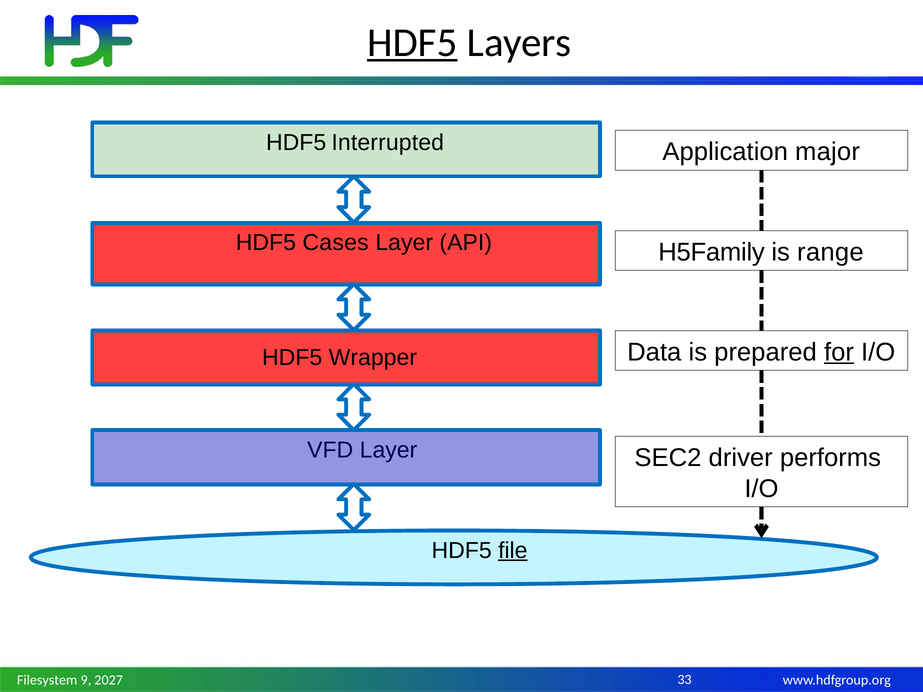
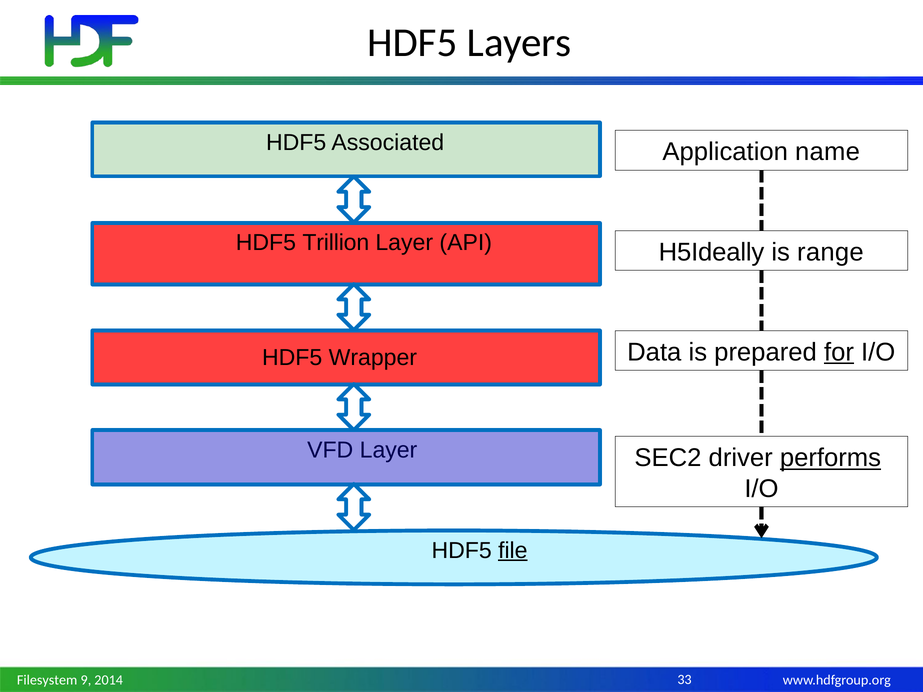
HDF5 underline: present -> none (412, 43)
Interrupted: Interrupted -> Associated (388, 143)
major: major -> name (828, 152)
Cases: Cases -> Trillion (336, 243)
H5Family: H5Family -> H5Ideally (712, 252)
performs underline: none -> present (830, 458)
2027: 2027 -> 2014 (109, 680)
